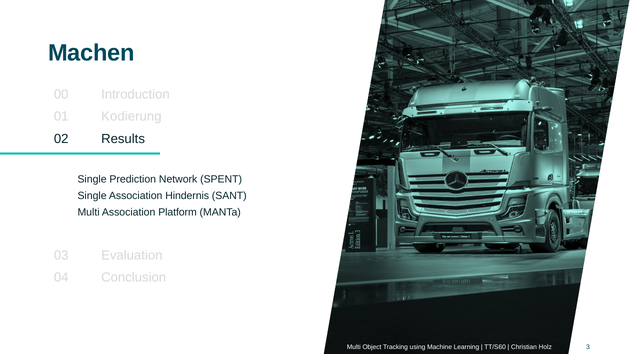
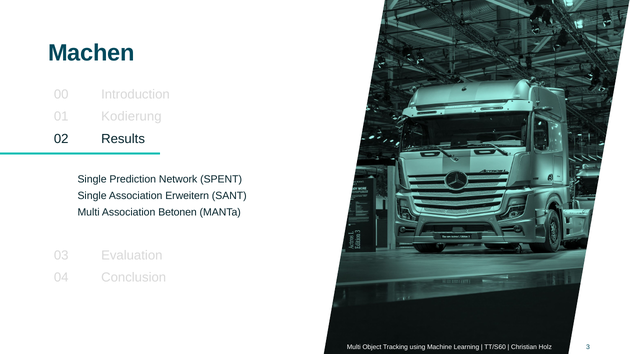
Hindernis: Hindernis -> Erweitern (187, 196)
Platform: Platform -> Betonen (178, 212)
